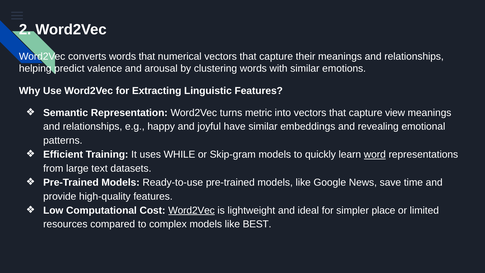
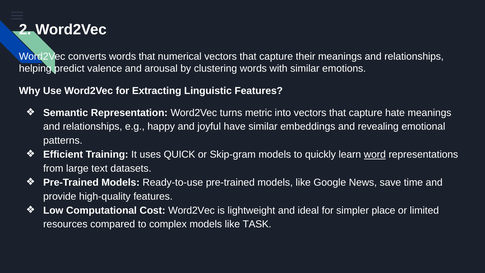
view: view -> hate (395, 113)
WHILE: WHILE -> QUICK (180, 154)
Word2Vec underline: present -> none (192, 210)
BEST: BEST -> TASK (257, 224)
